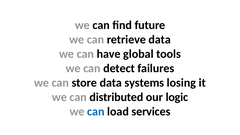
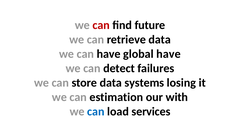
can colour: black -> red (101, 25)
global tools: tools -> have (168, 54)
distributed: distributed -> estimation (116, 97)
logic: logic -> with (177, 97)
